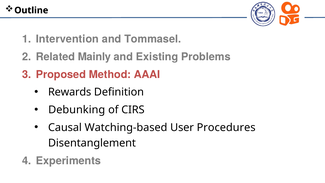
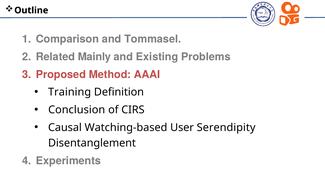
Intervention: Intervention -> Comparison (67, 39)
Rewards: Rewards -> Training (70, 92)
Debunking: Debunking -> Conclusion (77, 110)
Procedures: Procedures -> Serendipity (226, 127)
